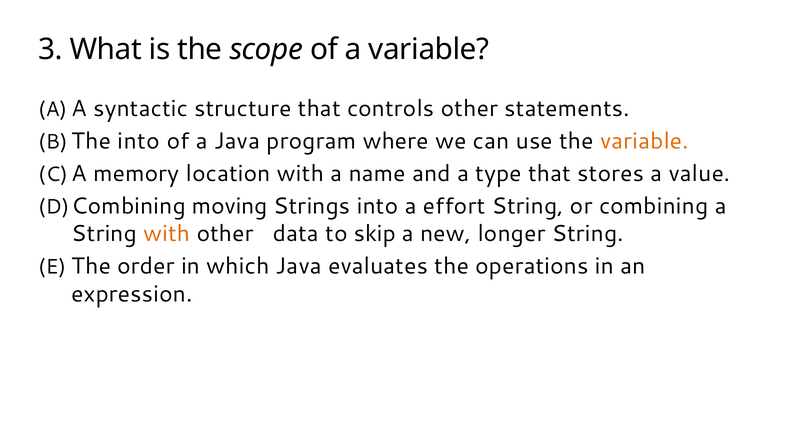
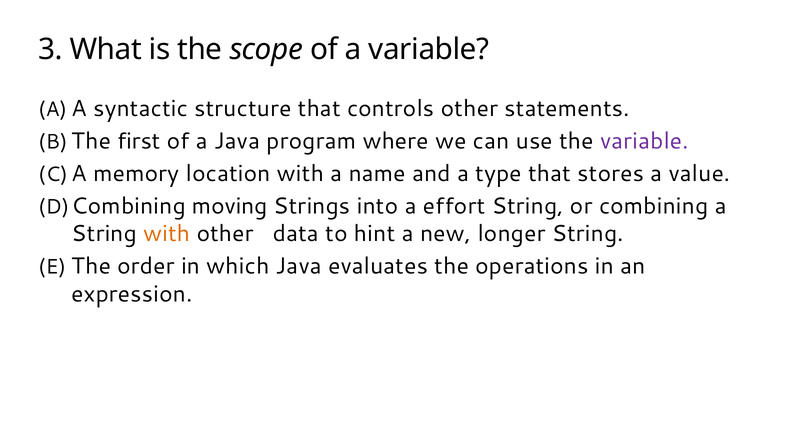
The into: into -> first (139, 141)
variable colour: orange -> purple (644, 141)
skip: skip -> hint (375, 234)
